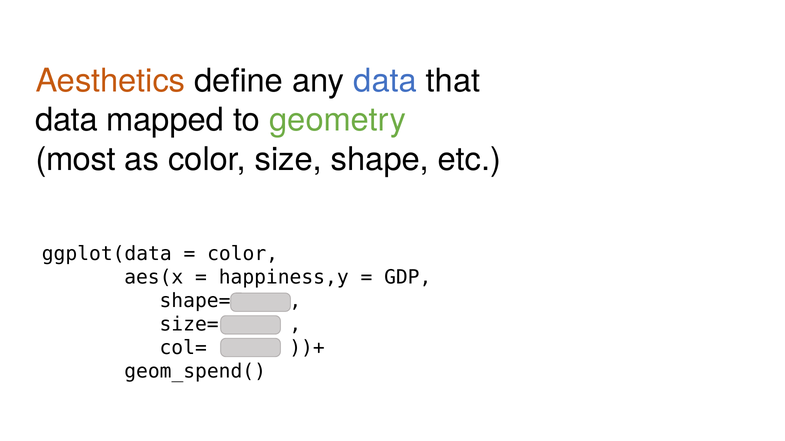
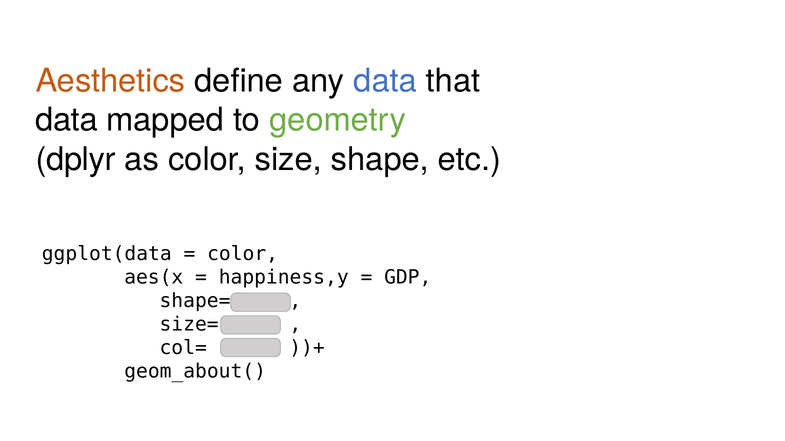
most: most -> dplyr (76, 159)
geom_spend(: geom_spend( -> geom_about( (195, 372)
